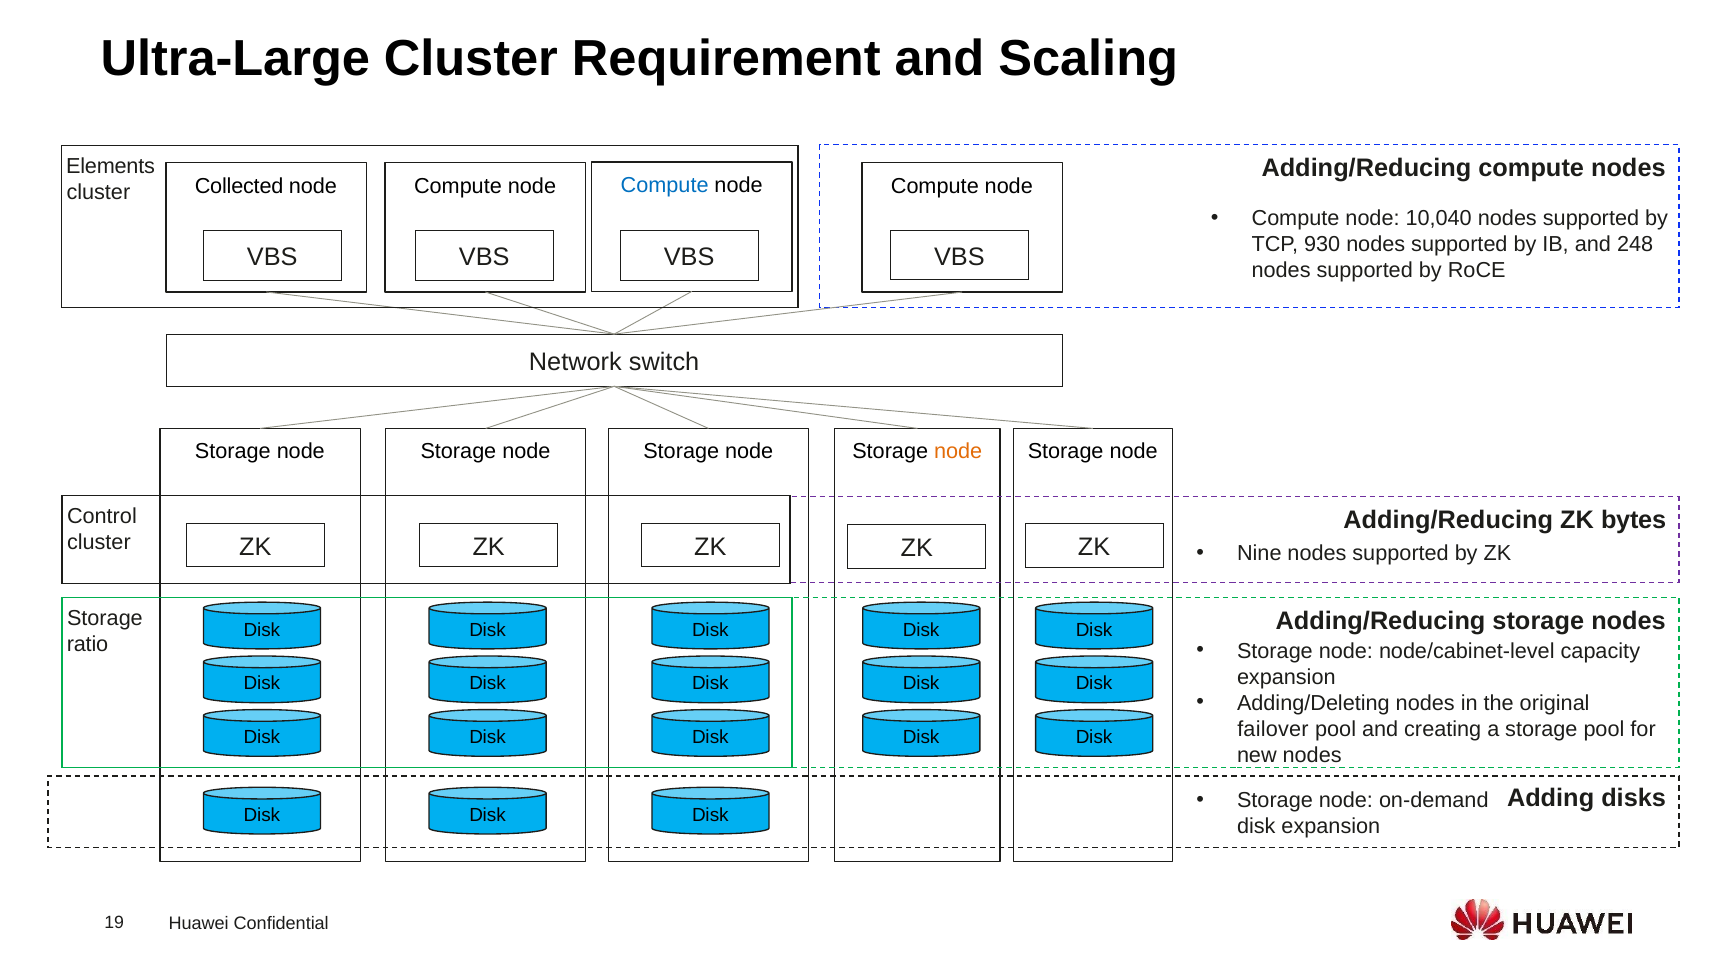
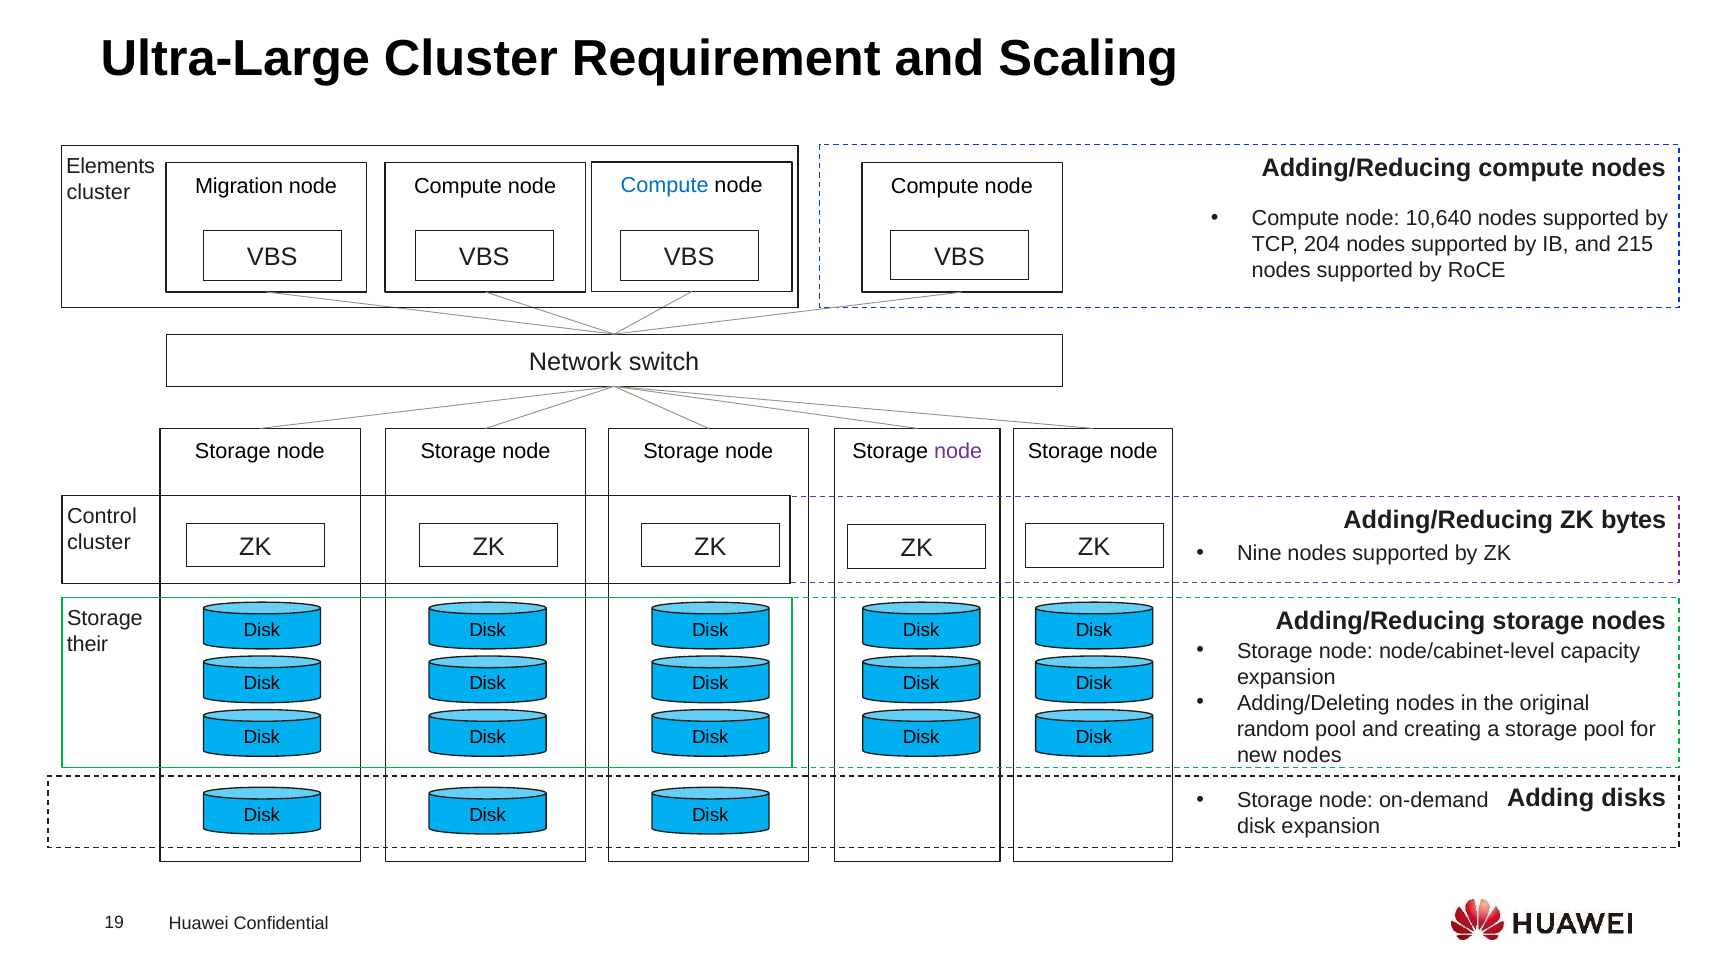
Collected: Collected -> Migration (239, 186)
10,040: 10,040 -> 10,640 (1439, 219)
930: 930 -> 204 (1322, 245)
248: 248 -> 215 (1635, 245)
node colour: orange -> purple (958, 452)
ratio: ratio -> their (88, 644)
failover: failover -> random (1273, 729)
